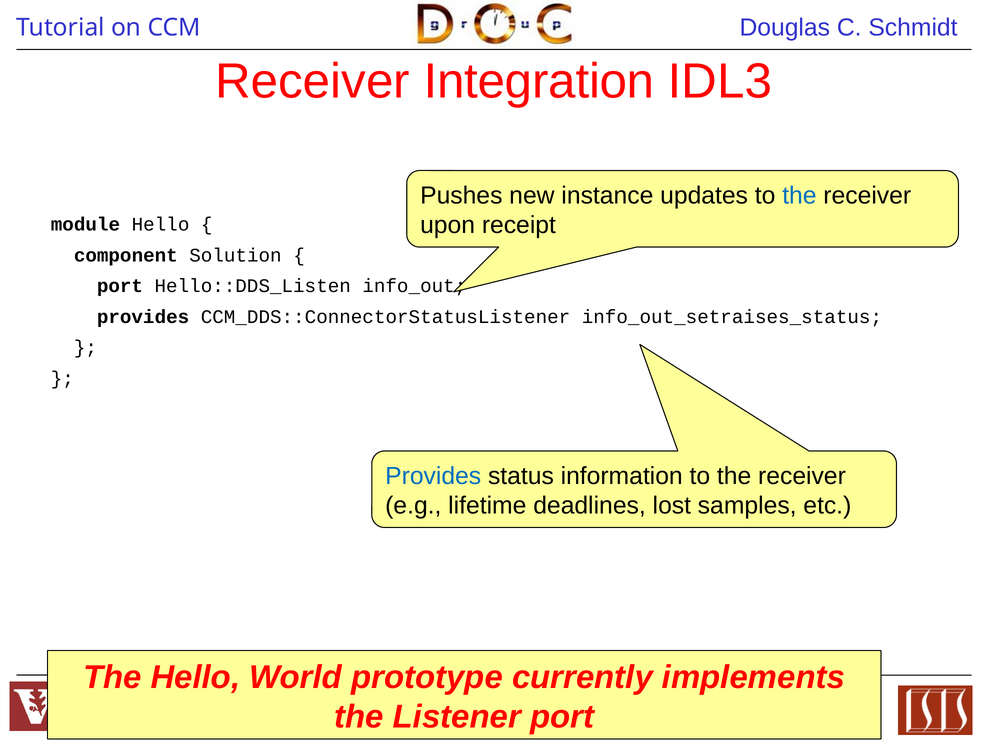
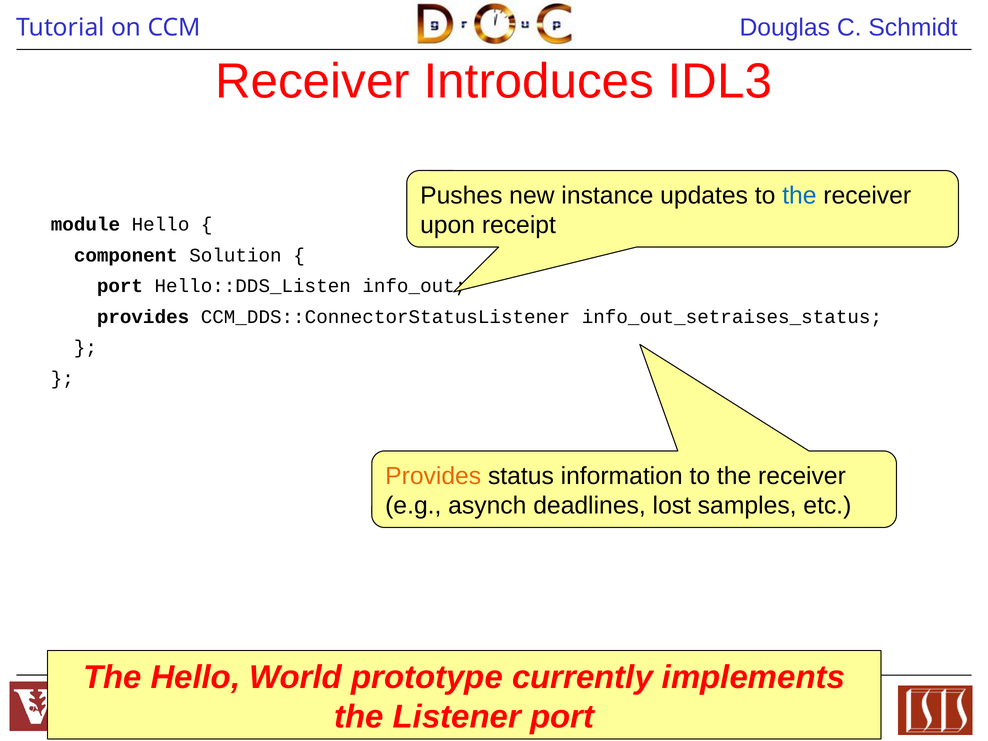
Integration: Integration -> Introduces (539, 82)
Provides colour: blue -> orange (433, 476)
lifetime: lifetime -> asynch (487, 506)
